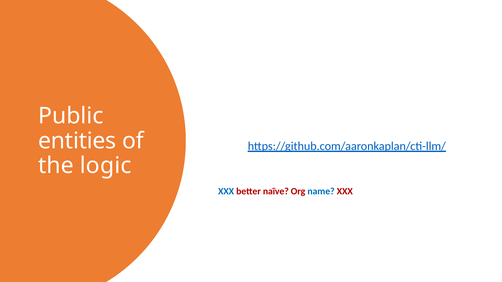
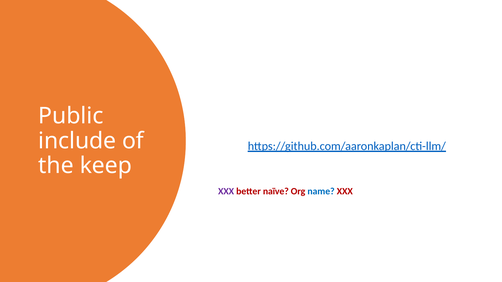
entities: entities -> include (77, 141)
logic: logic -> keep (106, 166)
XXX colour: blue -> purple (226, 192)
